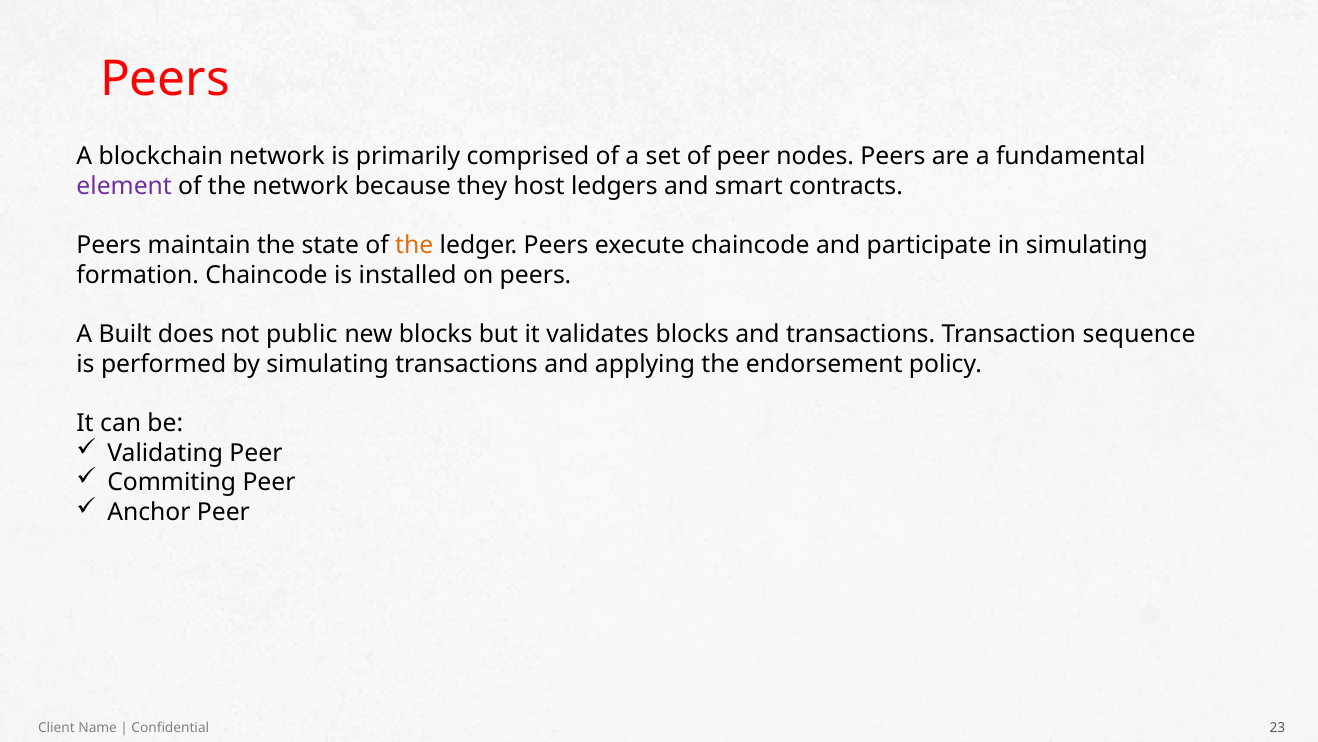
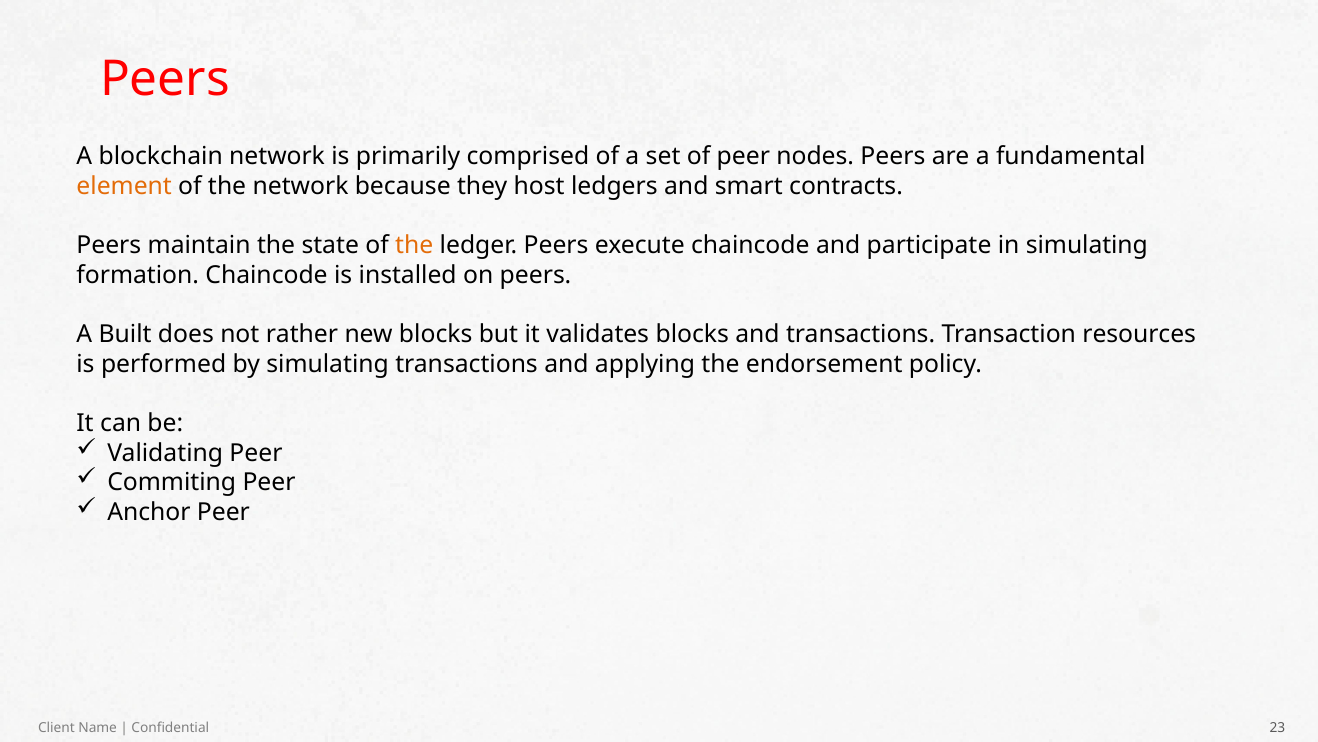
element colour: purple -> orange (124, 186)
public: public -> rather (302, 334)
sequence: sequence -> resources (1139, 334)
